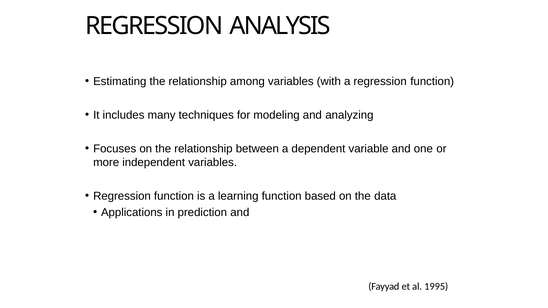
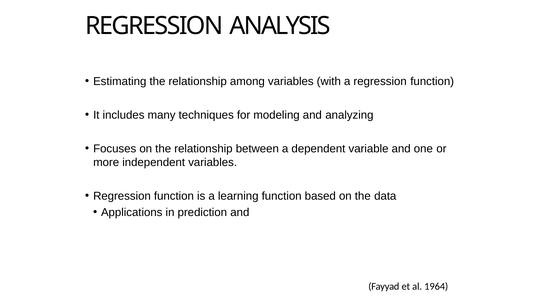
1995: 1995 -> 1964 (436, 287)
